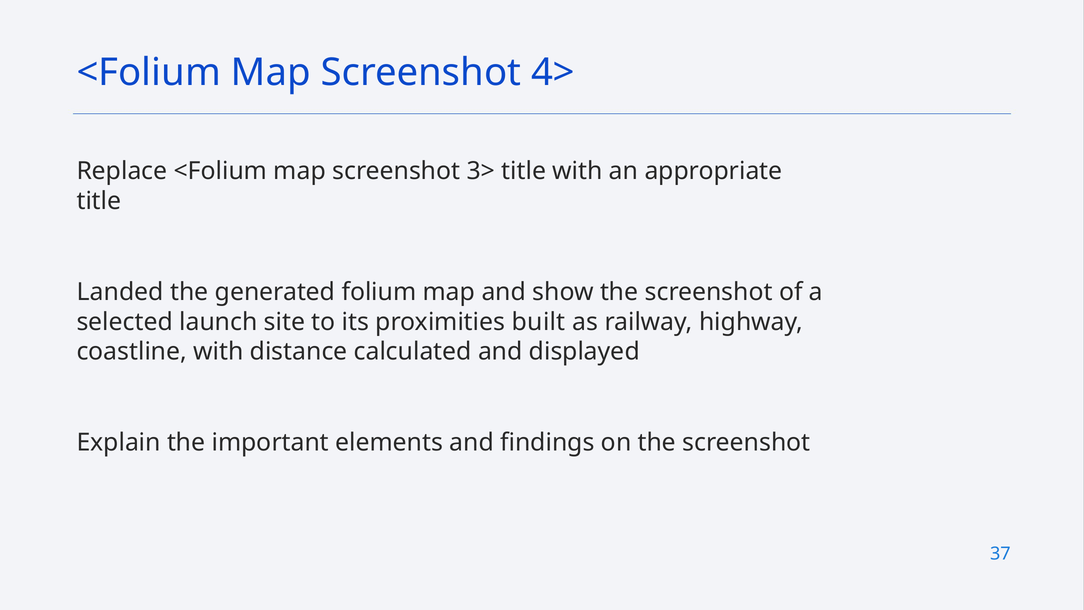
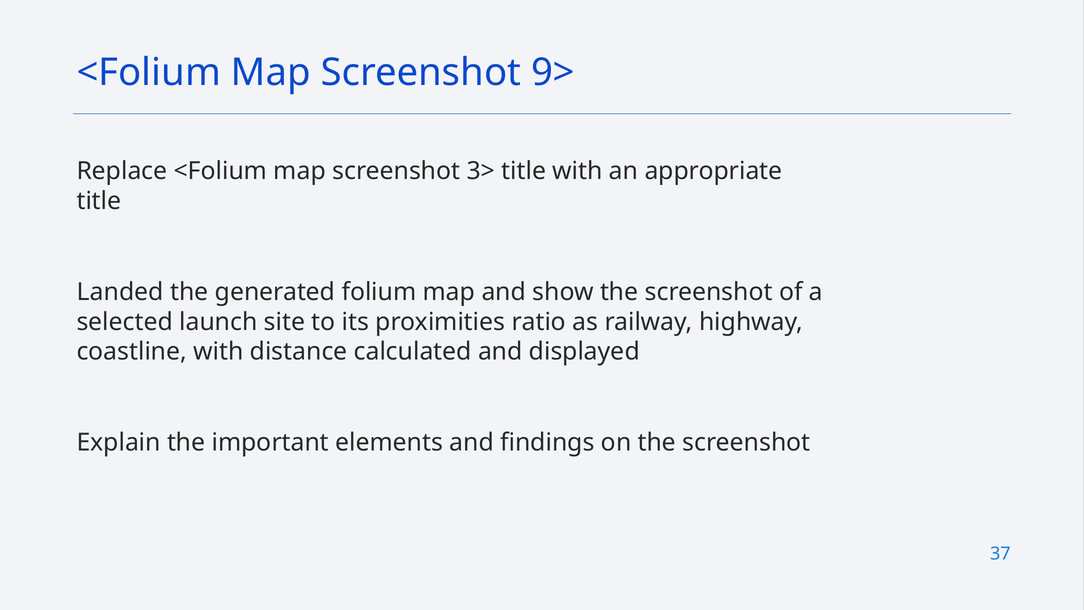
4>: 4> -> 9> (553, 72)
built: built -> ratio (539, 322)
